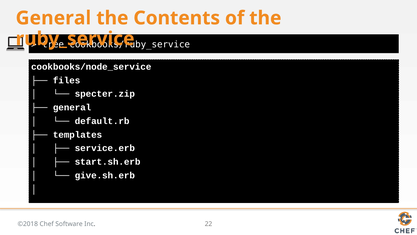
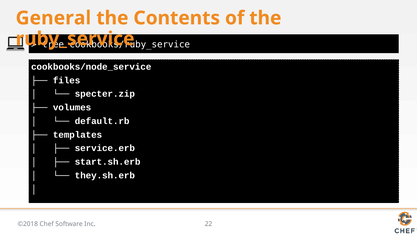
general: general -> volumes (72, 107)
give.sh.erb: give.sh.erb -> they.sh.erb (105, 175)
